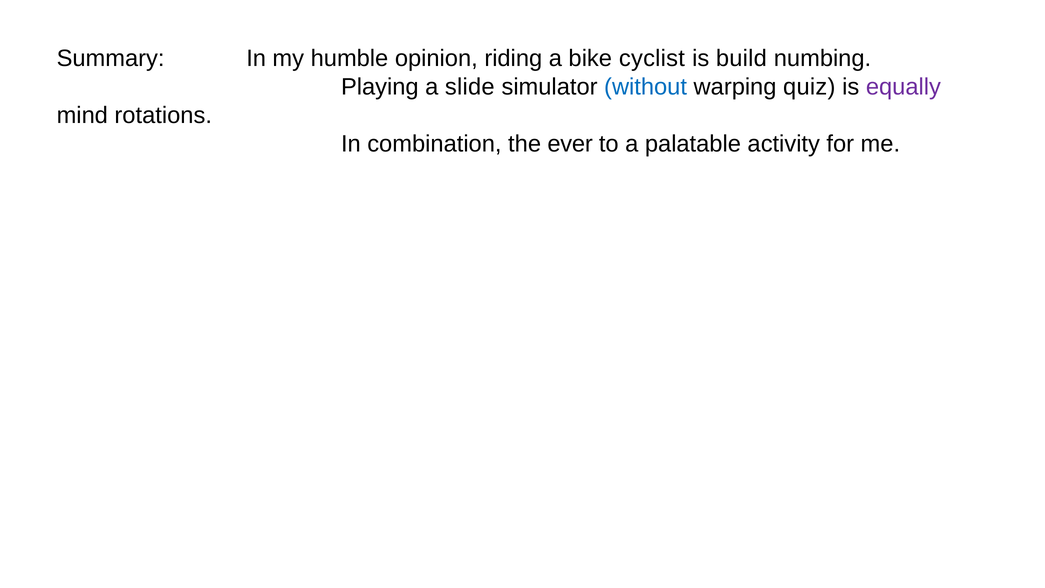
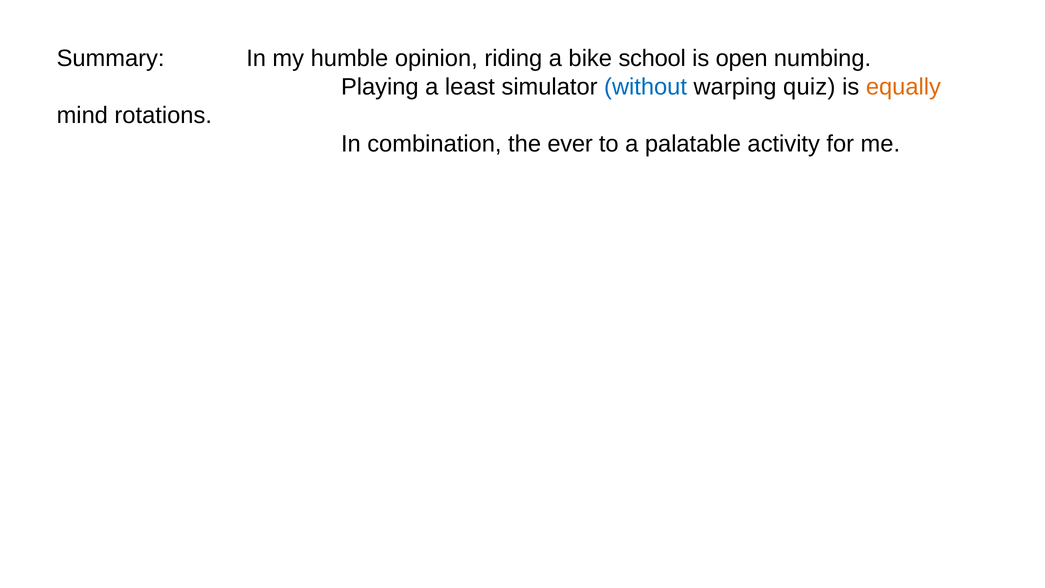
cyclist: cyclist -> school (652, 58)
build: build -> open (742, 58)
slide: slide -> least (470, 87)
equally colour: purple -> orange (903, 87)
